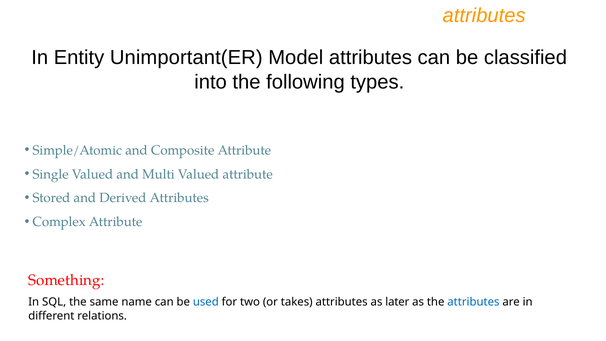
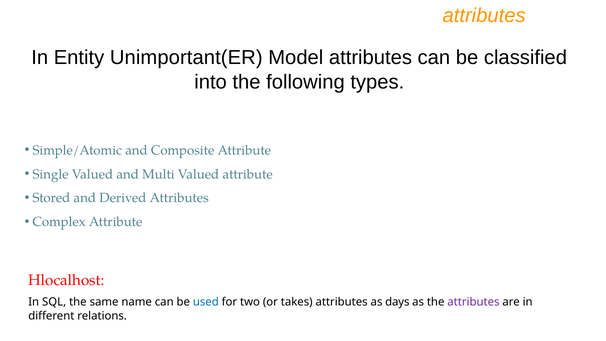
Something: Something -> Hlocalhost (66, 280)
later: later -> days (397, 302)
attributes colour: blue -> purple (473, 302)
